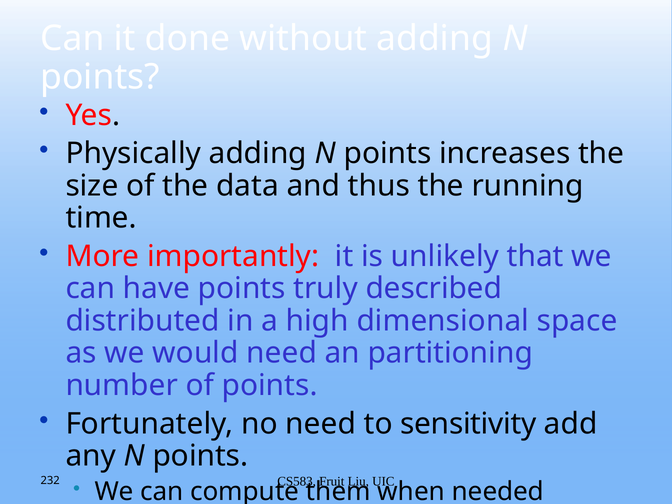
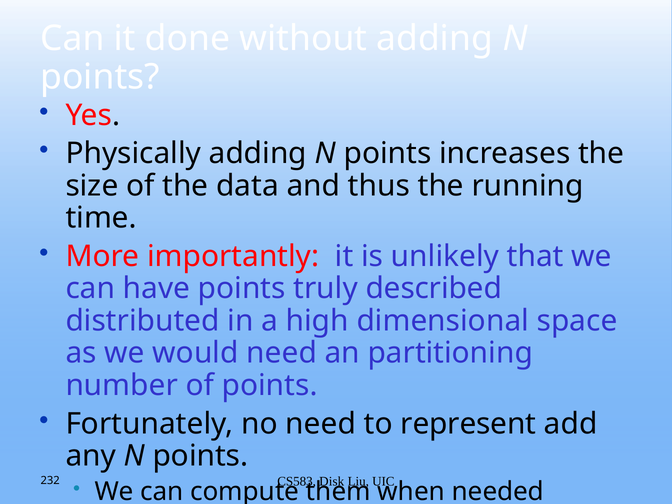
sensitivity: sensitivity -> represent (468, 424)
Fruit: Fruit -> Disk (332, 481)
